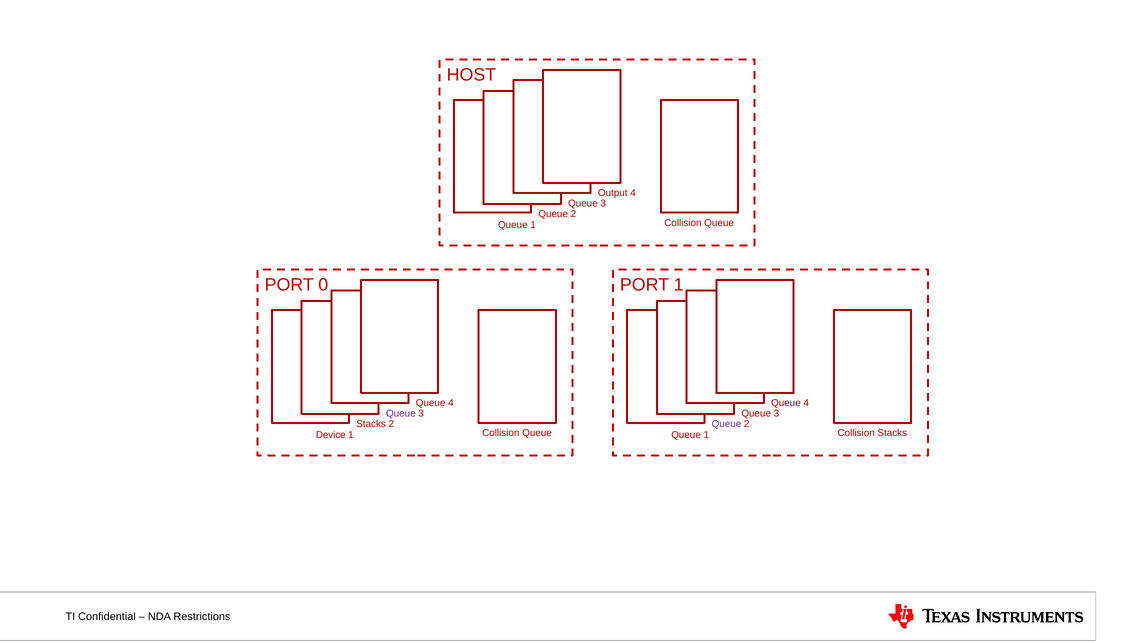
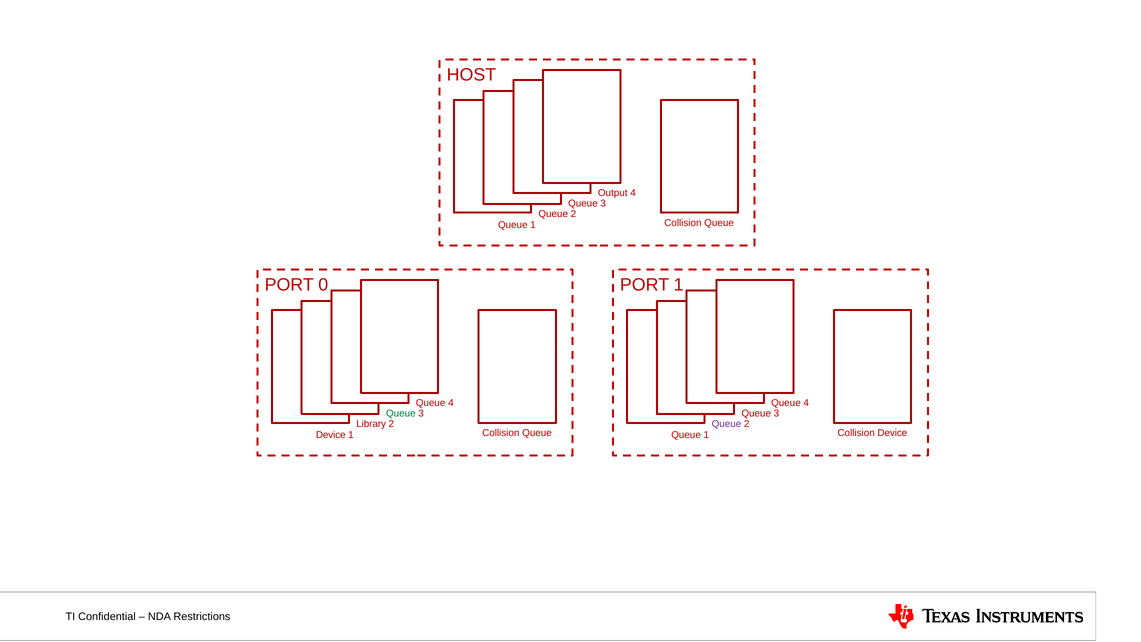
Queue colour: purple -> green (401, 413)
Stacks: Stacks -> Library (371, 424)
Collision Stacks: Stacks -> Device (892, 433)
